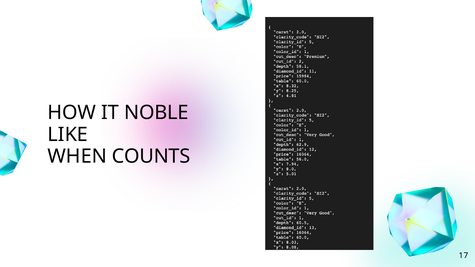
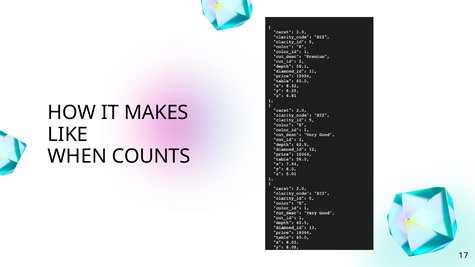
NOBLE: NOBLE -> MAKES (156, 113)
